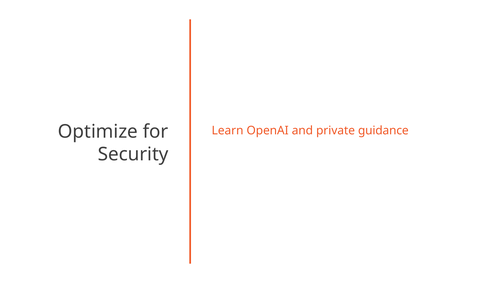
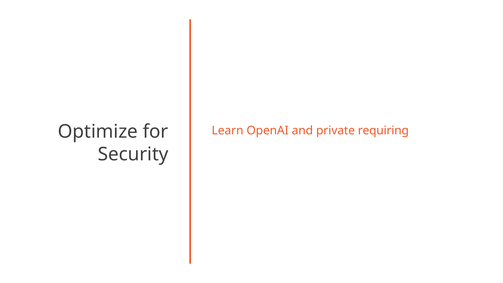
guidance: guidance -> requiring (383, 130)
